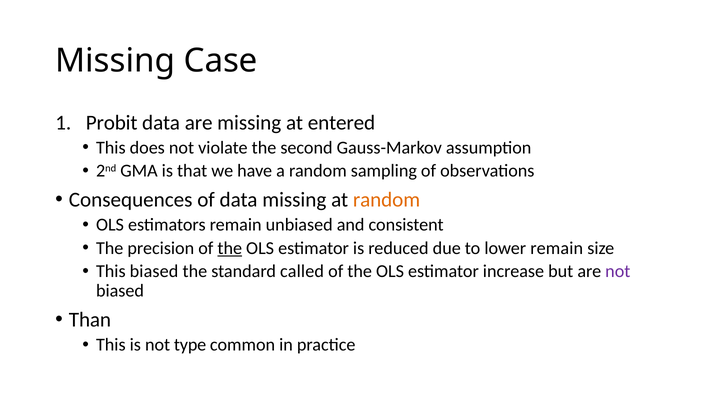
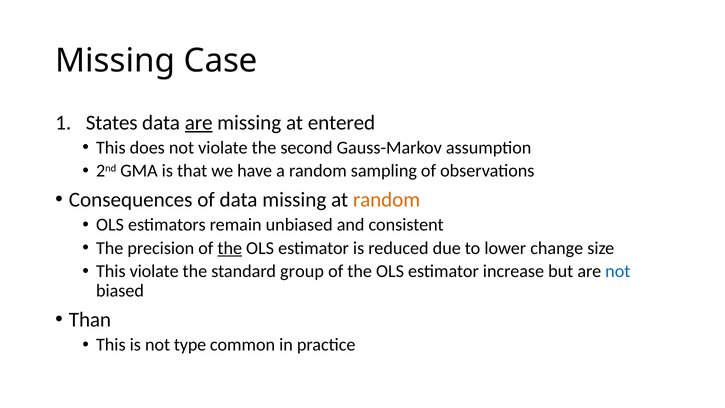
Probit: Probit -> States (112, 123)
are underline: none -> present (199, 123)
lower remain: remain -> change (557, 248)
This biased: biased -> violate (154, 271)
called: called -> group (302, 271)
not colour: purple -> blue (618, 271)
